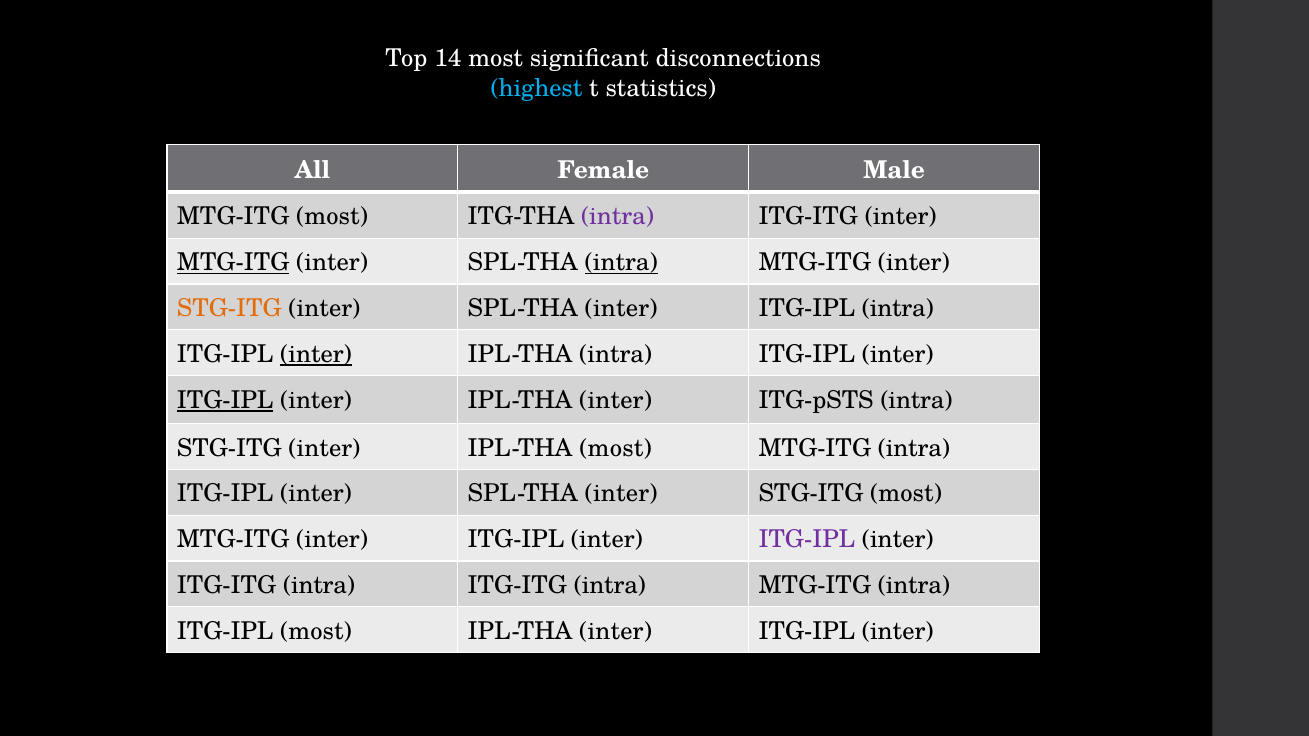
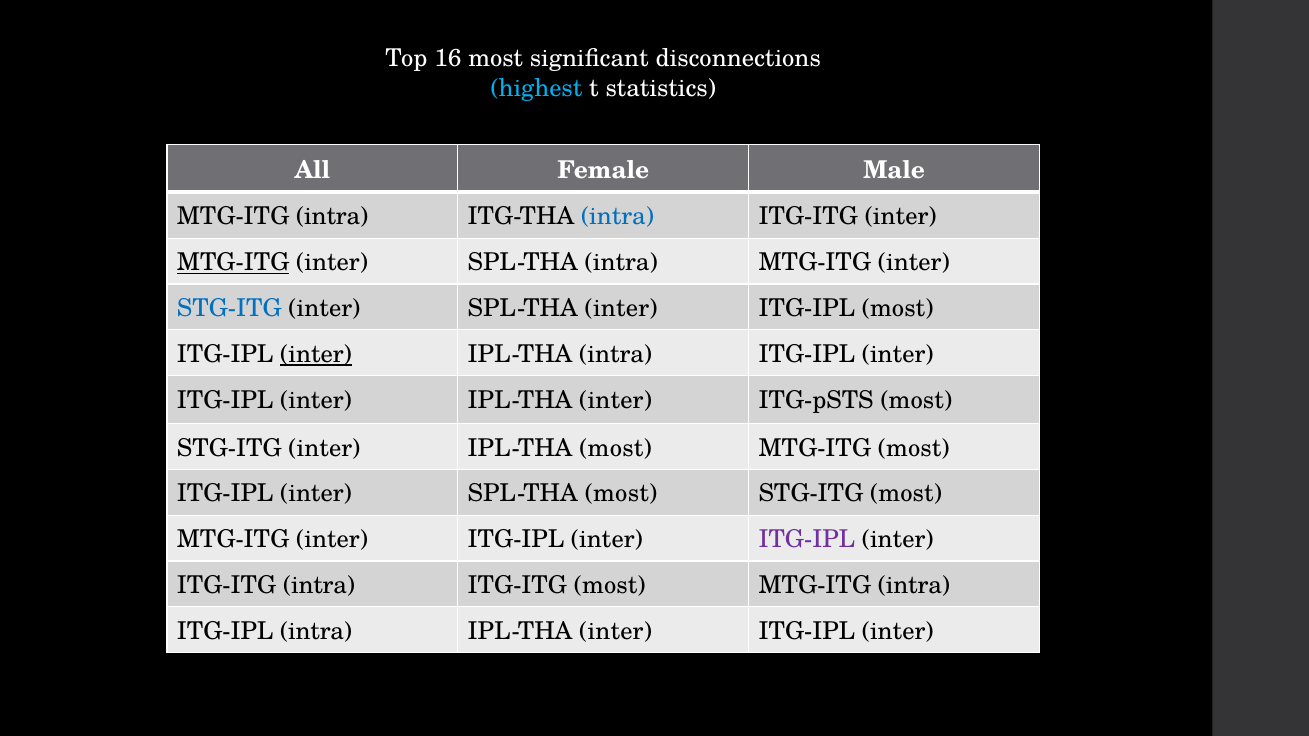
14: 14 -> 16 (448, 59)
most: most -> intra (332, 217)
intra colour: purple -> blue (618, 217)
intra underline: present -> none (621, 263)
STG-ITG colour: orange -> blue (229, 309)
ITG-IPL intra: intra -> most (898, 309)
ITG-IPL underline: present -> none (225, 400)
ITG-pSTS intra: intra -> most (916, 400)
intra: intra -> most (914, 448)
ITG-IPL inter SPL-THA inter: inter -> most (621, 494)
intra: intra -> most (610, 586)
ITG-IPL most: most -> intra (316, 632)
